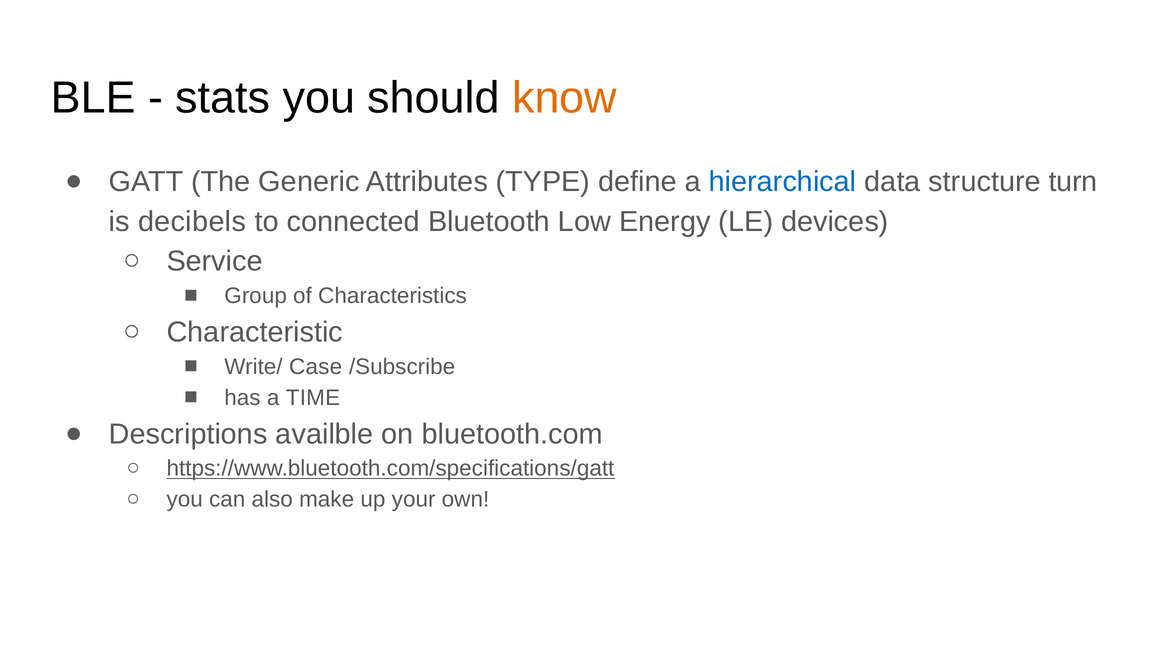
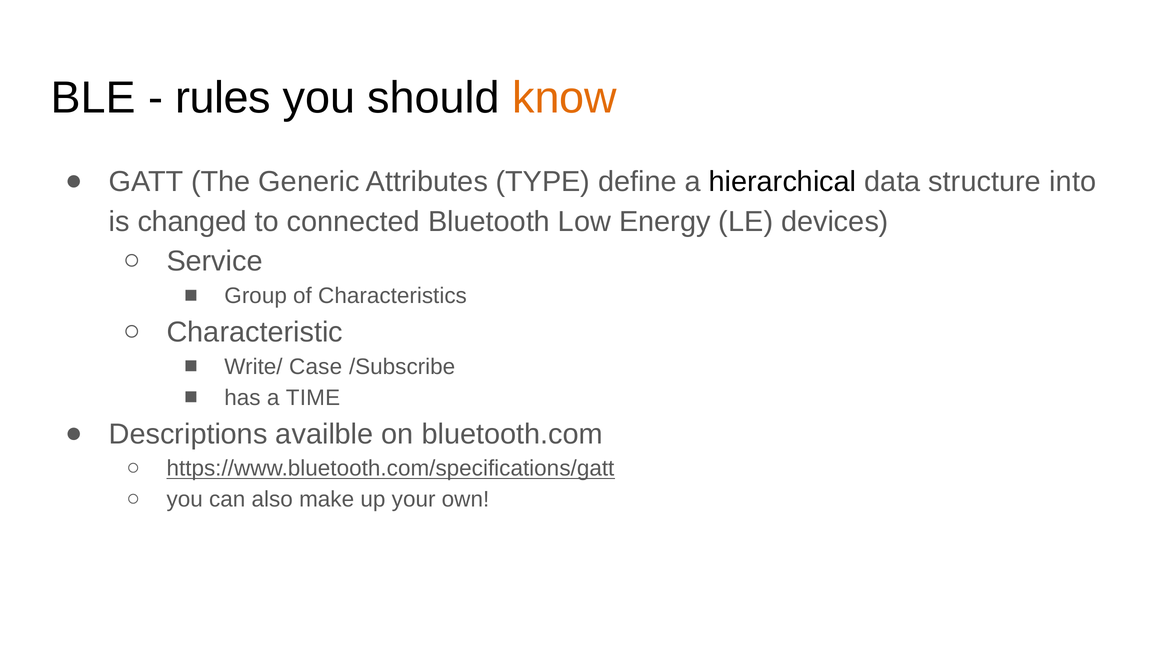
stats: stats -> rules (223, 98)
hierarchical colour: blue -> black (783, 182)
turn: turn -> into (1073, 182)
decibels: decibels -> changed (192, 222)
